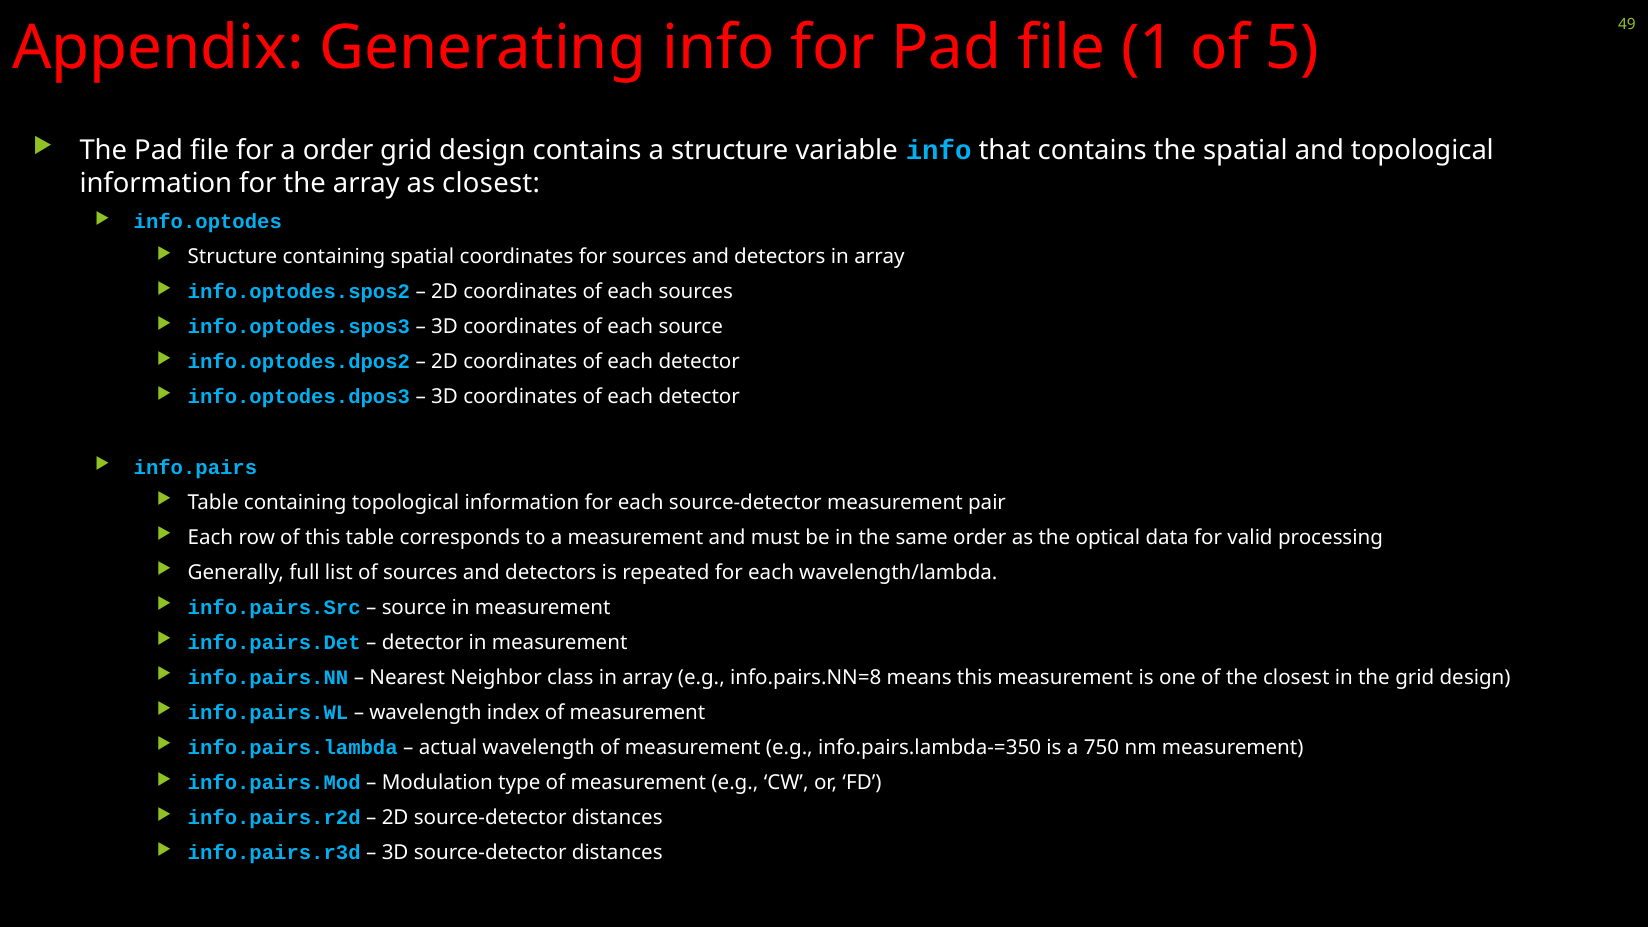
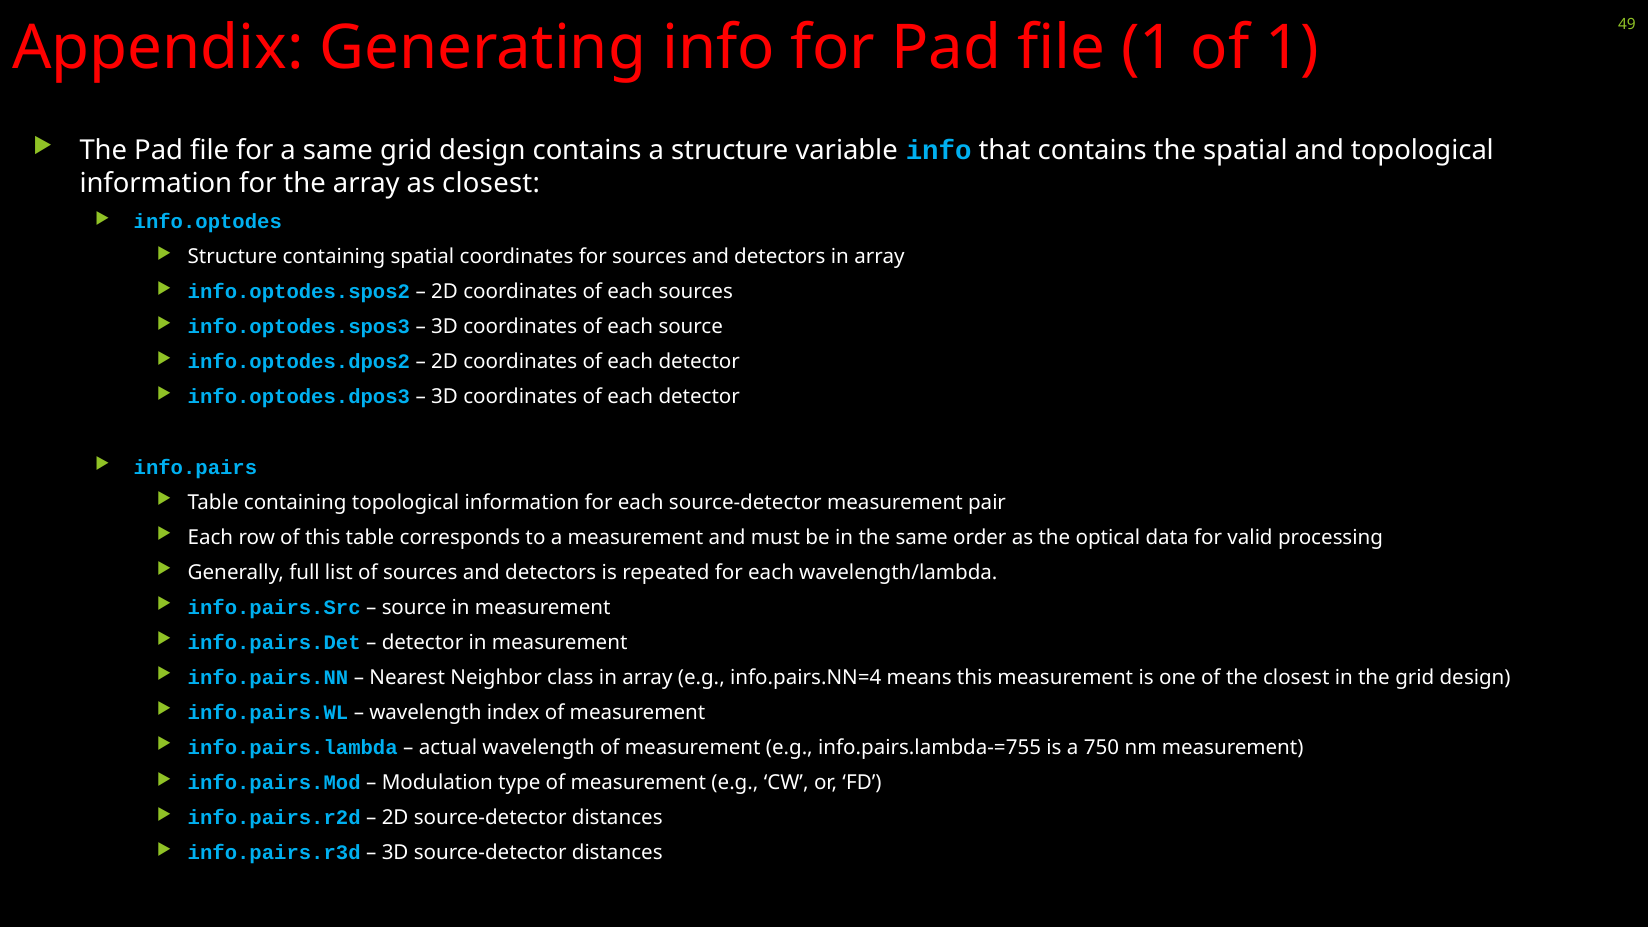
of 5: 5 -> 1 (1292, 48)
a order: order -> same (338, 150)
info.pairs.NN=8: info.pairs.NN=8 -> info.pairs.NN=4 (806, 677)
info.pairs.lambda-=350: info.pairs.lambda-=350 -> info.pairs.lambda-=755 (930, 748)
